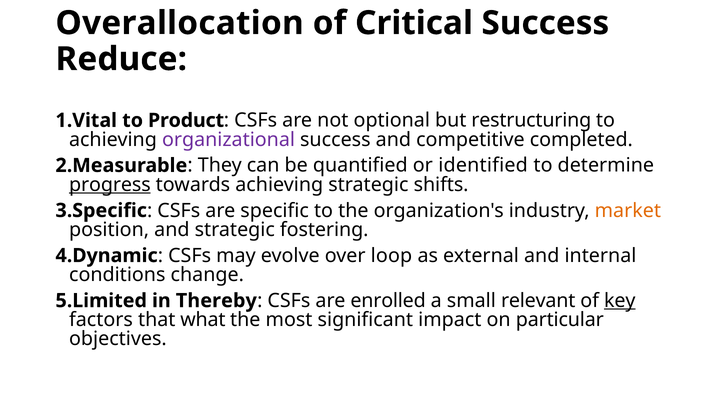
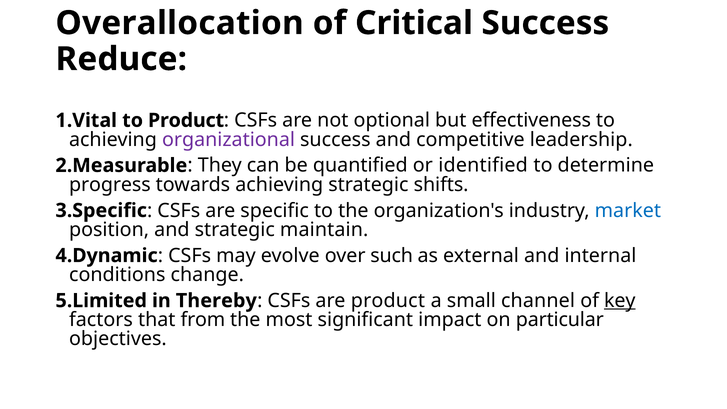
restructuring: restructuring -> effectiveness (531, 120)
completed: completed -> leadership (581, 140)
progress underline: present -> none (110, 185)
market colour: orange -> blue (628, 211)
fostering: fostering -> maintain (324, 230)
loop: loop -> such (392, 256)
are enrolled: enrolled -> product (388, 301)
relevant: relevant -> channel (538, 301)
what: what -> from (203, 320)
